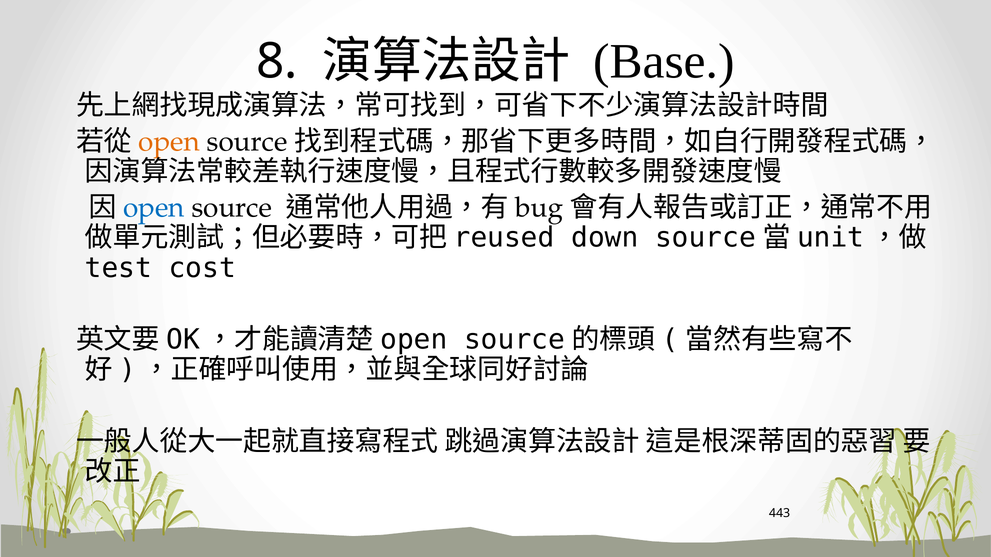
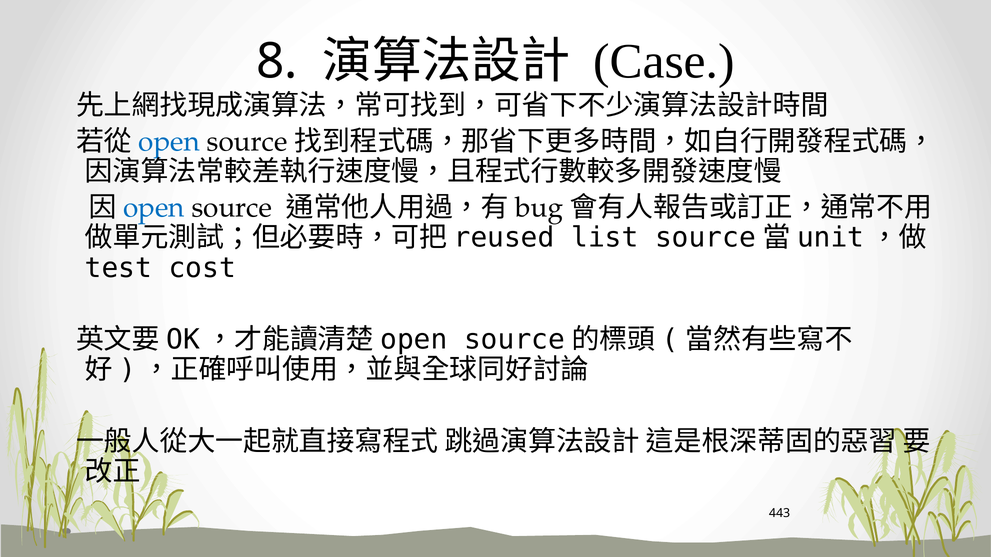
Base: Base -> Case (664, 61)
open colour: orange -> blue (169, 142)
down: down -> list (605, 238)
